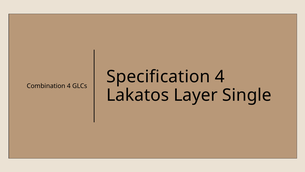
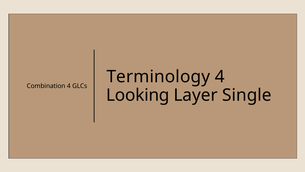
Specification: Specification -> Terminology (158, 76)
Lakatos: Lakatos -> Looking (138, 95)
